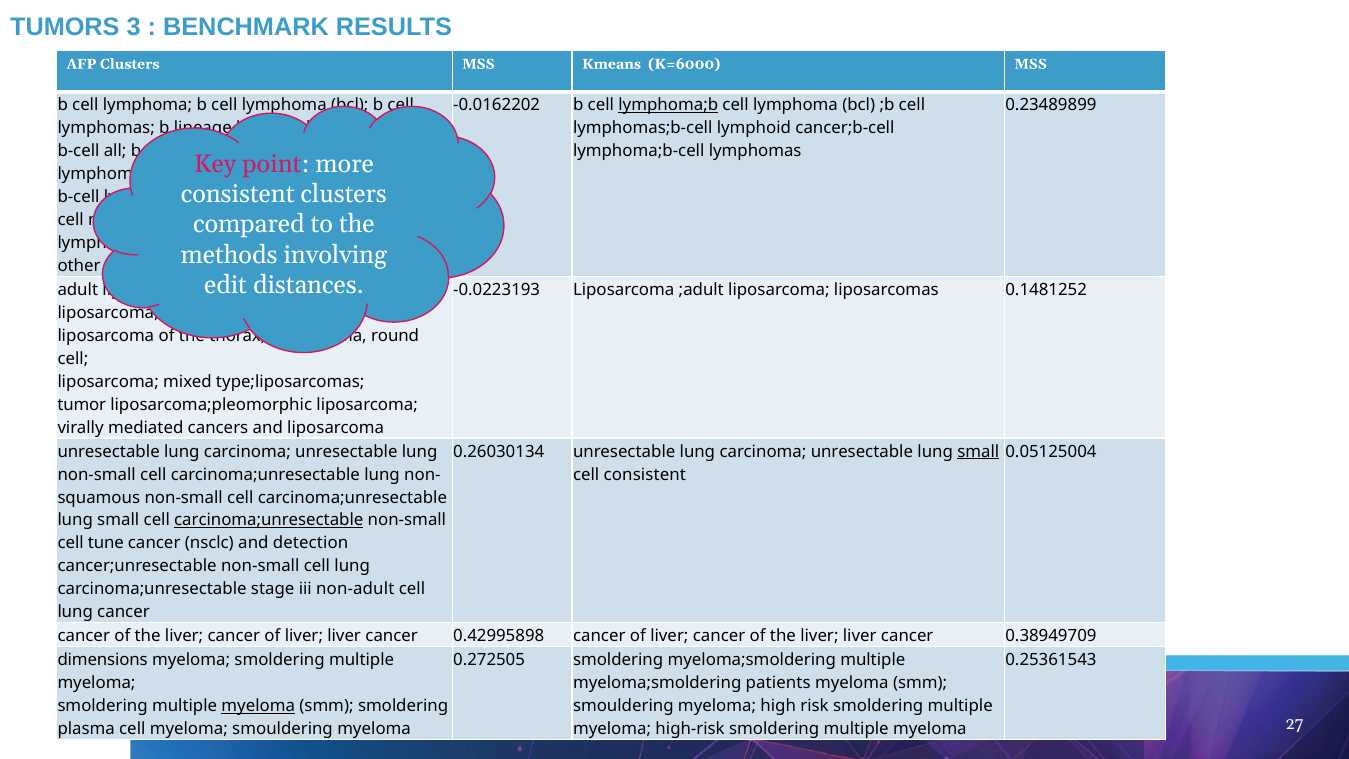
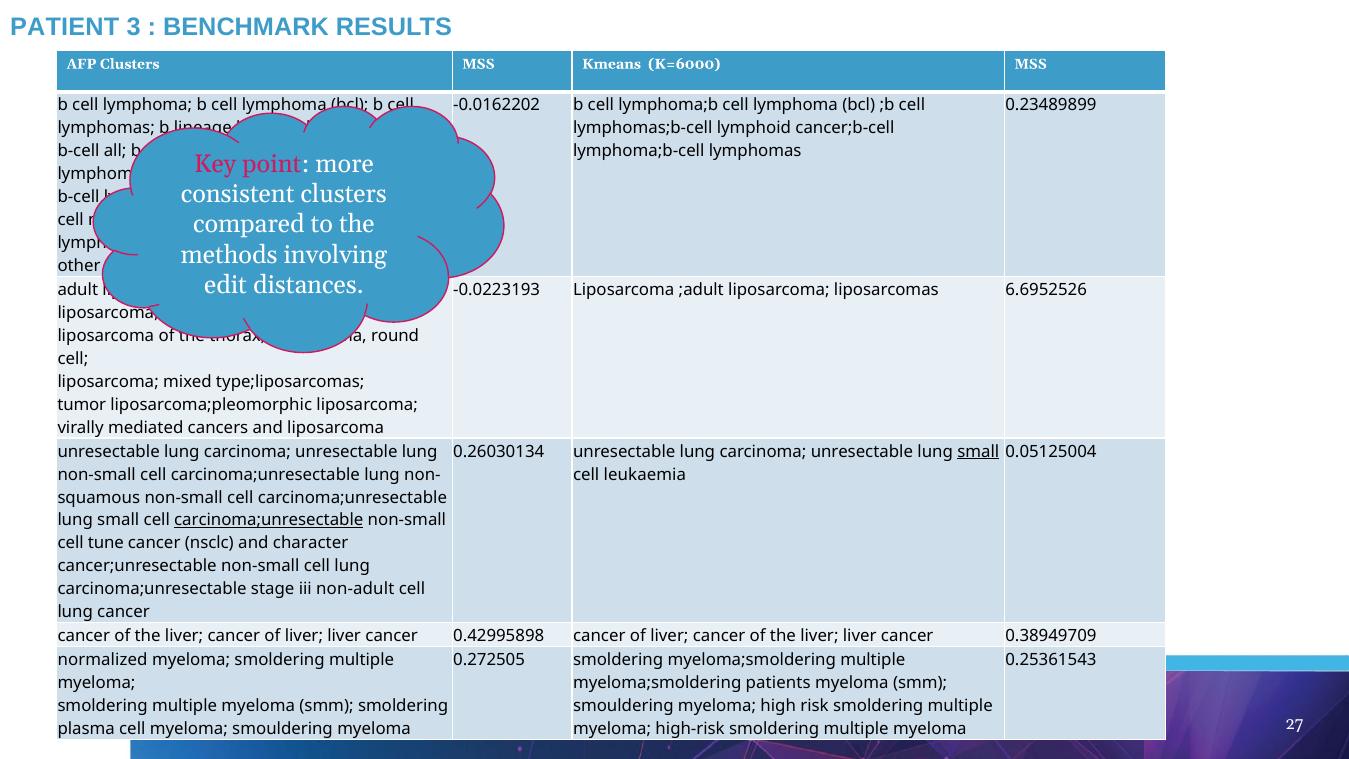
TUMORS: TUMORS -> PATIENT (65, 28)
lymphoma;b underline: present -> none (668, 105)
0.1481252: 0.1481252 -> 6.6952526 (1046, 290)
cell consistent: consistent -> leukaemia (645, 474)
detection: detection -> character (311, 543)
dimensions: dimensions -> normalized (103, 660)
myeloma underline: present -> none (258, 706)
